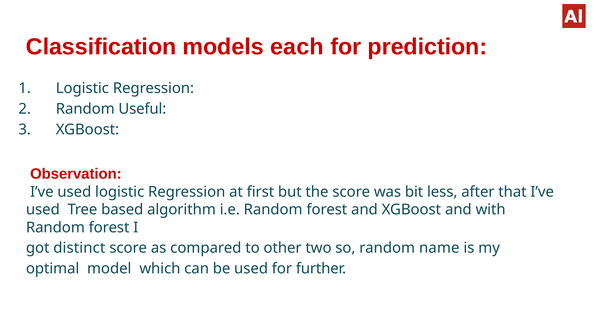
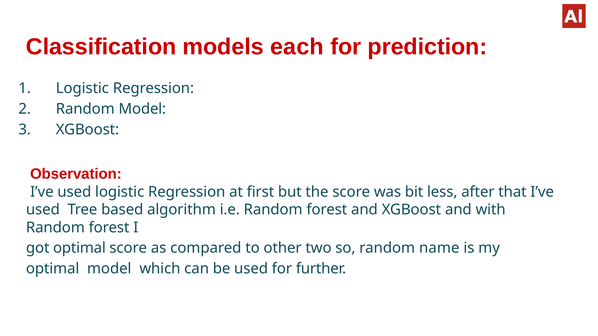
Random Useful: Useful -> Model (142, 109)
got distinct: distinct -> optimal (79, 248)
